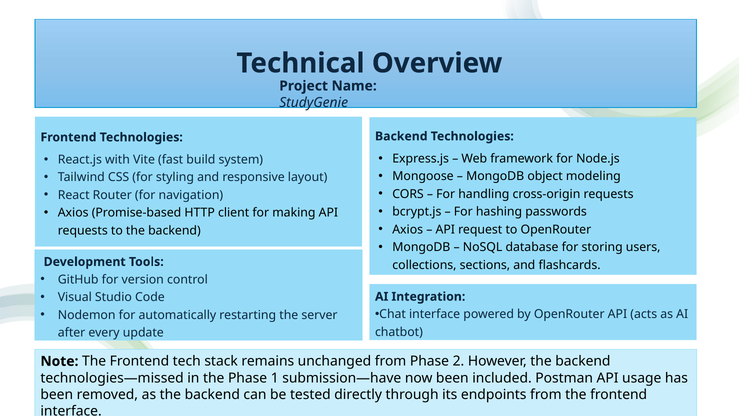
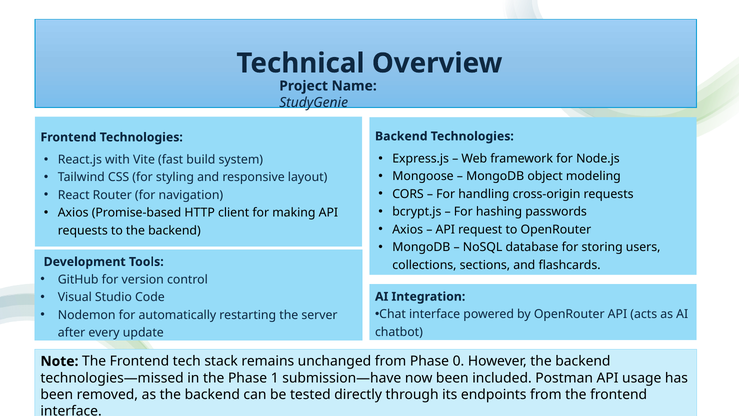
2: 2 -> 0 (458, 361)
